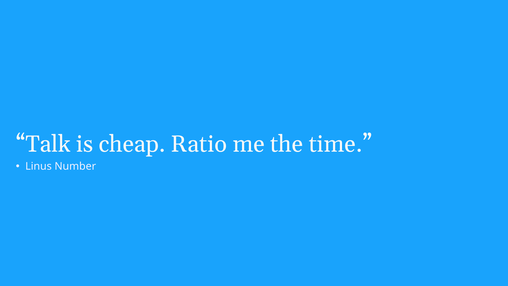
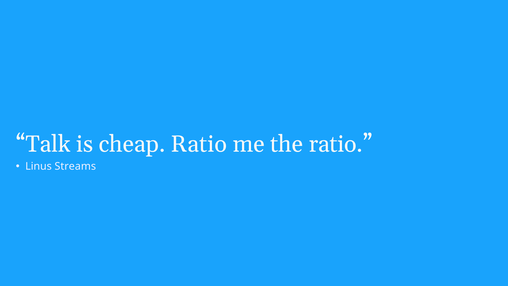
the time: time -> ratio (341, 144)
Number: Number -> Streams (75, 166)
